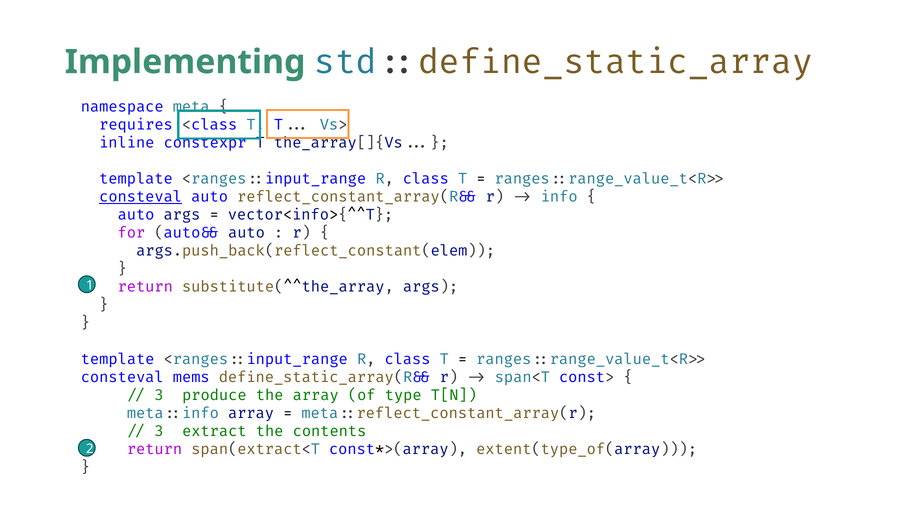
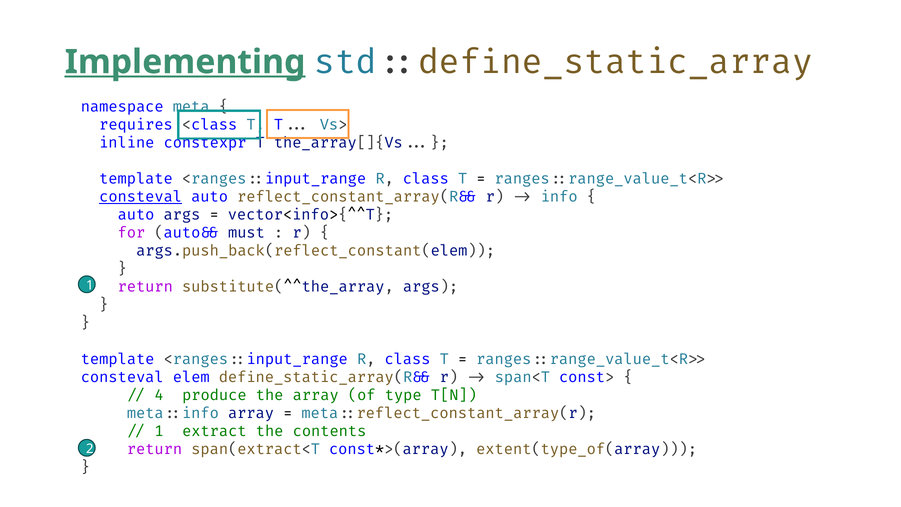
Implementing underline: none -> present (185, 62)
auto&& auto: auto -> must (246, 233)
mems: mems -> elem (191, 377)
3: 3 -> 4 (164, 395)
3: 3 -> 1 (164, 431)
